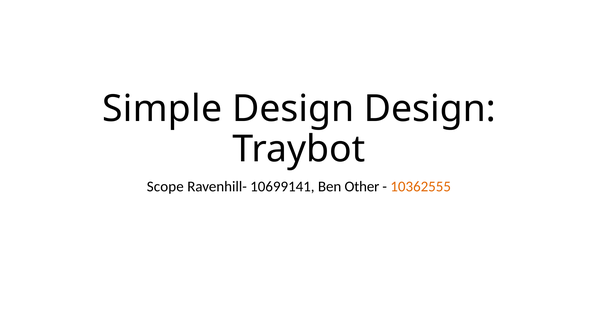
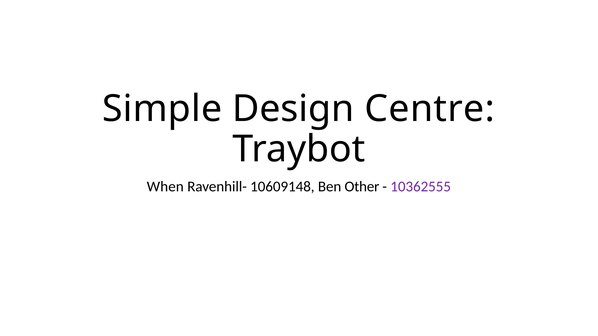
Design Design: Design -> Centre (430, 109)
Scope: Scope -> When (165, 187)
10699141: 10699141 -> 10609148 (282, 187)
10362555 colour: orange -> purple (421, 187)
